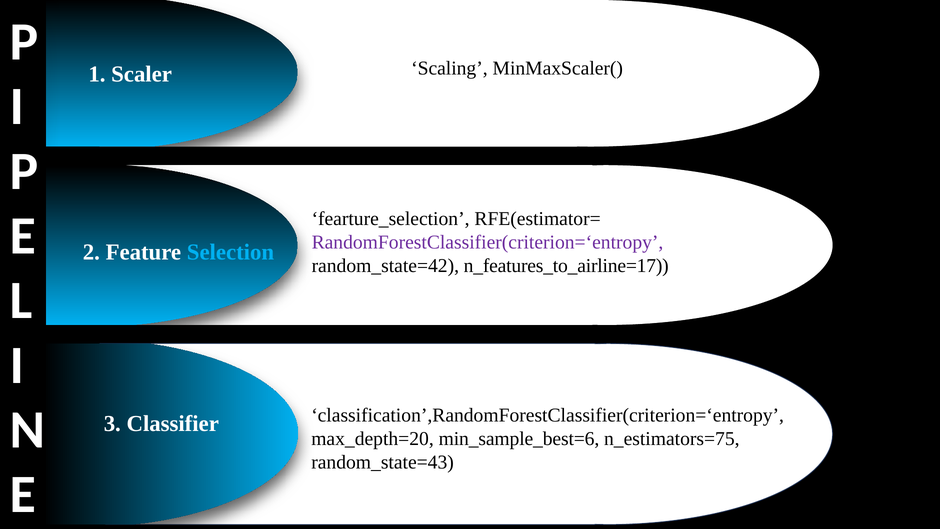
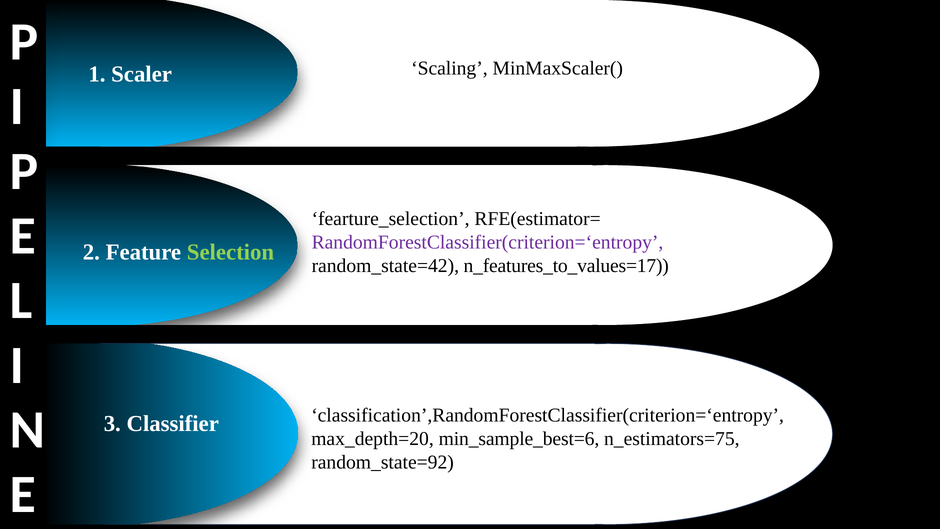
Selection colour: light blue -> light green (230, 252)
n_features_to_airline=17: n_features_to_airline=17 -> n_features_to_values=17 (566, 265)
random_state=43: random_state=43 -> random_state=92 (383, 462)
